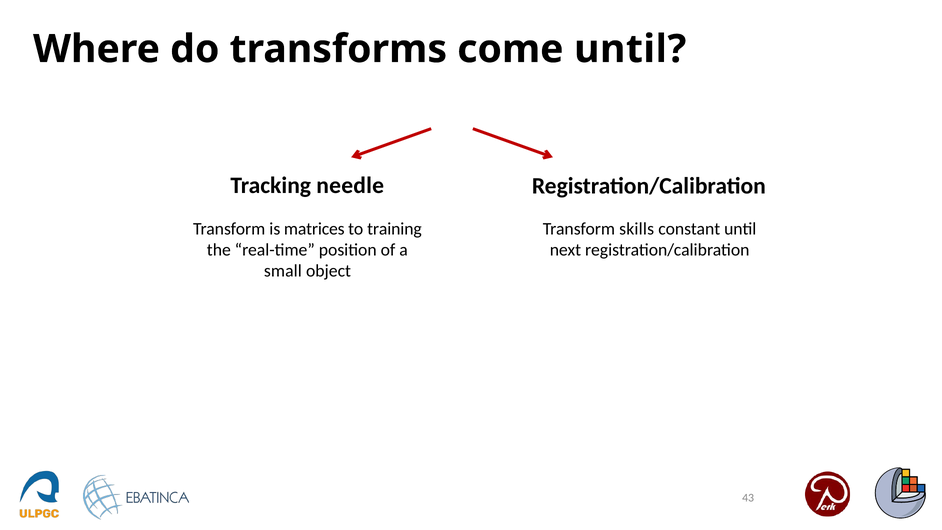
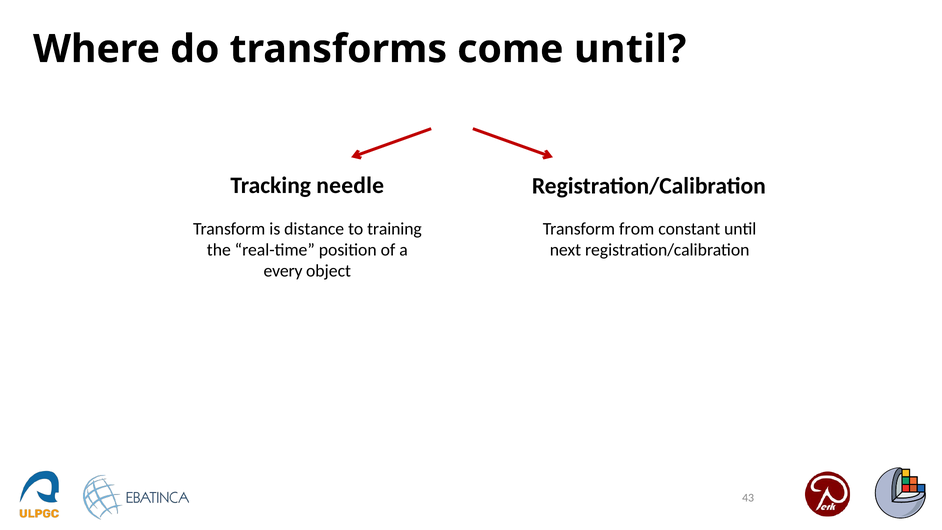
matrices: matrices -> distance (314, 229)
skills: skills -> from (637, 229)
small: small -> every (283, 271)
